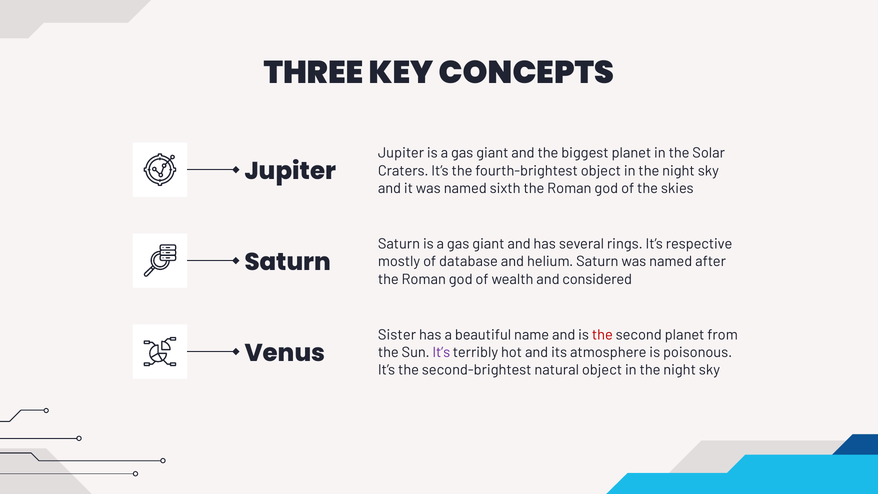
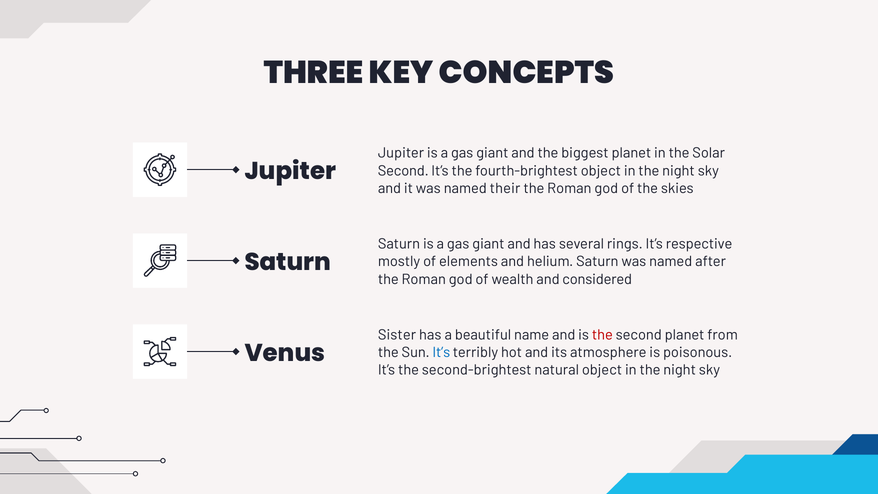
Craters: Craters -> Second (403, 171)
sixth: sixth -> their (505, 188)
database: database -> elements (469, 262)
It’s colour: purple -> blue (441, 352)
